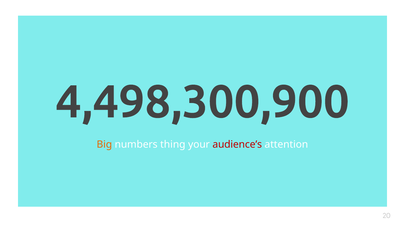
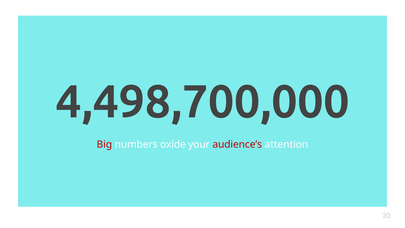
4,498,300,900: 4,498,300,900 -> 4,498,700,000 (202, 102)
Big colour: orange -> red (104, 144)
thing: thing -> oxide (173, 144)
